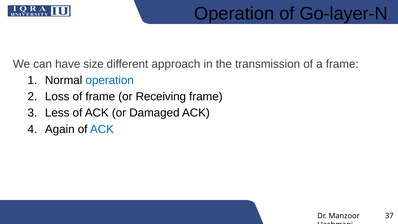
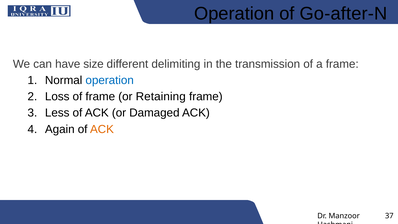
Go-layer-N: Go-layer-N -> Go-after-N (343, 14)
approach: approach -> delimiting (176, 64)
Receiving: Receiving -> Retaining (161, 97)
ACK colour: blue -> orange (102, 129)
